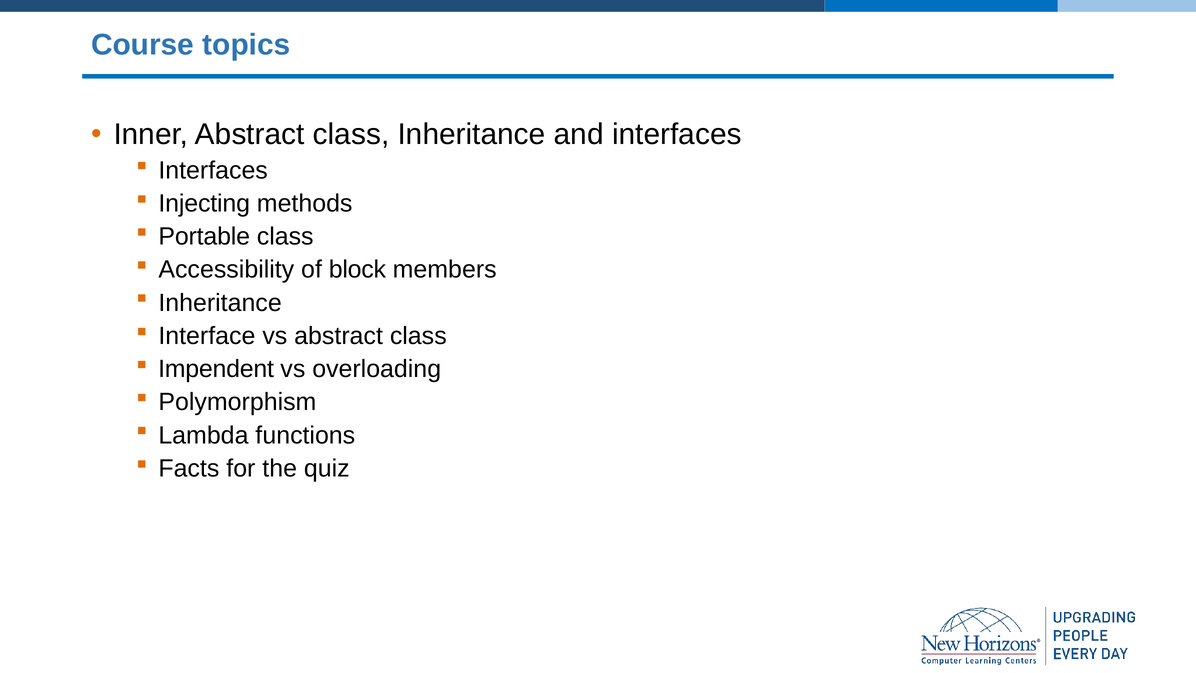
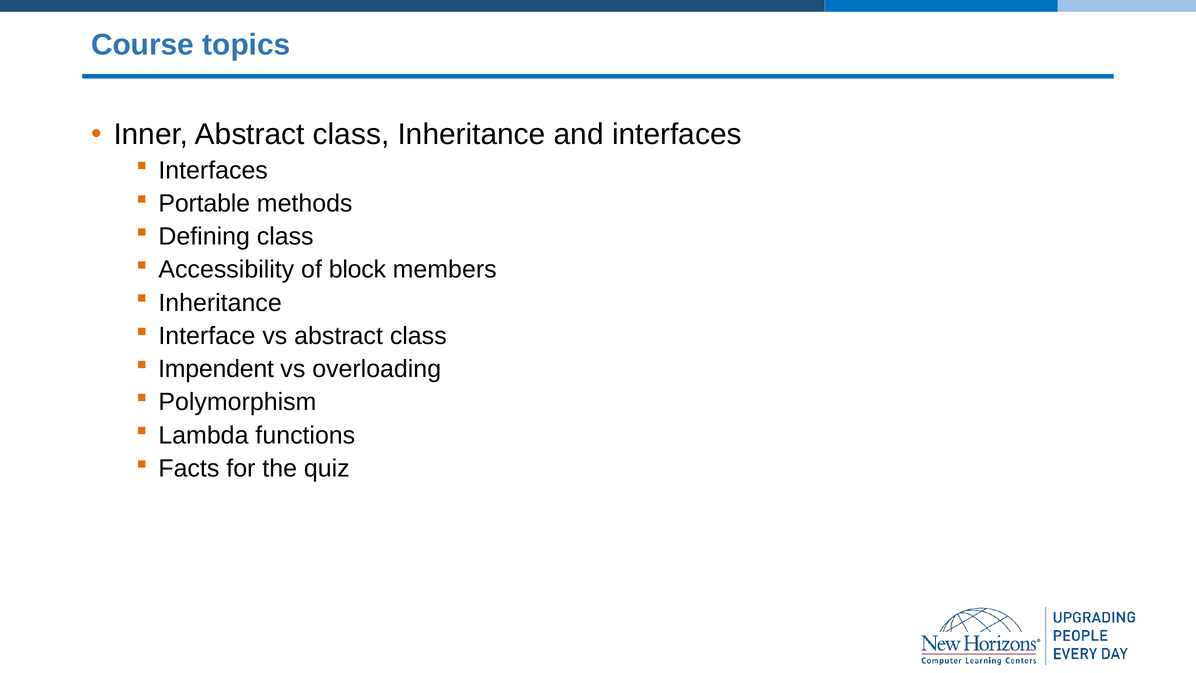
Injecting: Injecting -> Portable (204, 203)
Portable: Portable -> Defining (204, 236)
